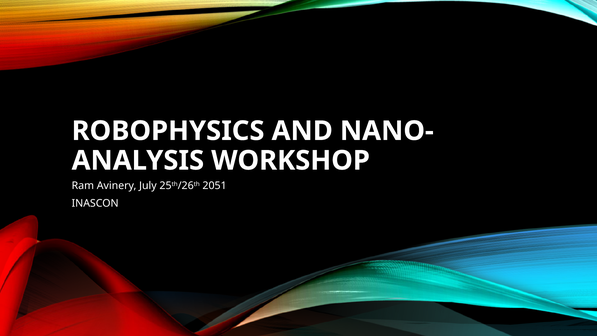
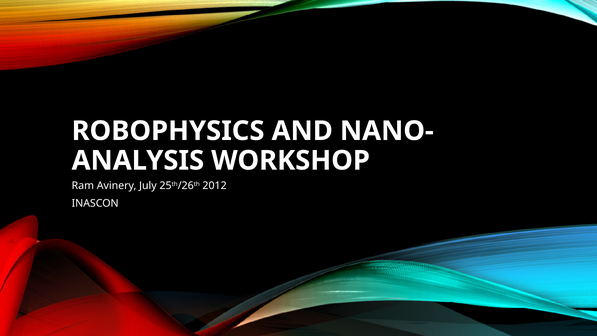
2051: 2051 -> 2012 (215, 186)
